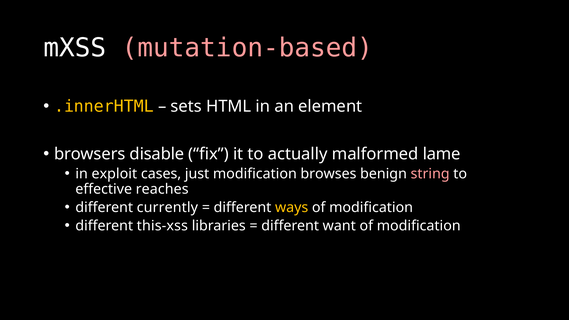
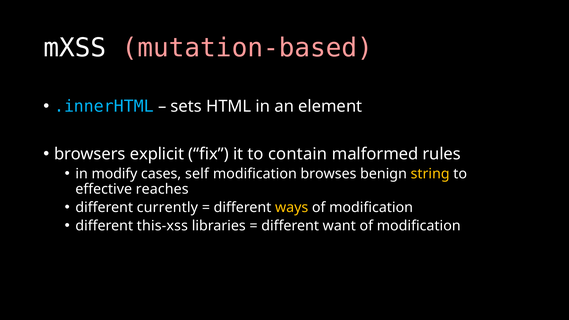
.innerHTML colour: yellow -> light blue (104, 106)
disable: disable -> explicit (157, 154)
actually: actually -> contain (298, 154)
lame: lame -> rules (442, 154)
exploit: exploit -> modify (114, 174)
just: just -> self (197, 174)
string colour: pink -> yellow (430, 174)
